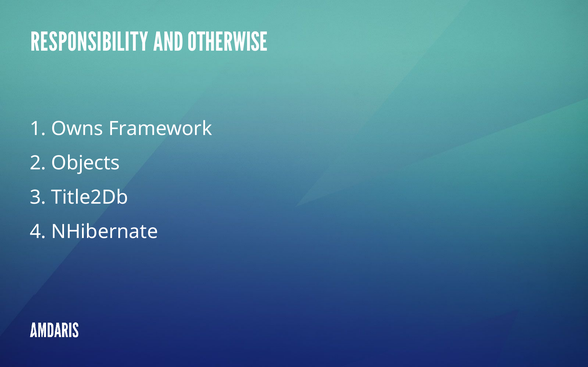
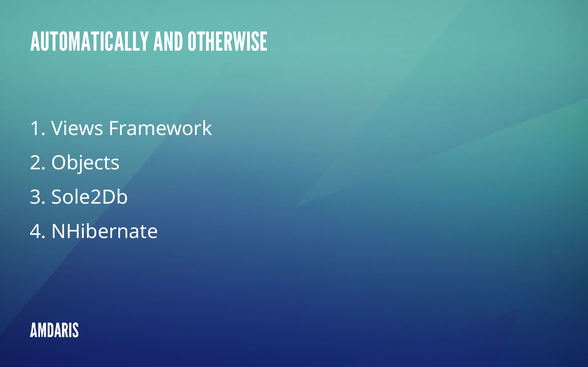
RESPONSIBILITY: RESPONSIBILITY -> AUTOMATICALLY (90, 42)
Owns: Owns -> Views (77, 129)
Title2Db: Title2Db -> Sole2Db (90, 198)
